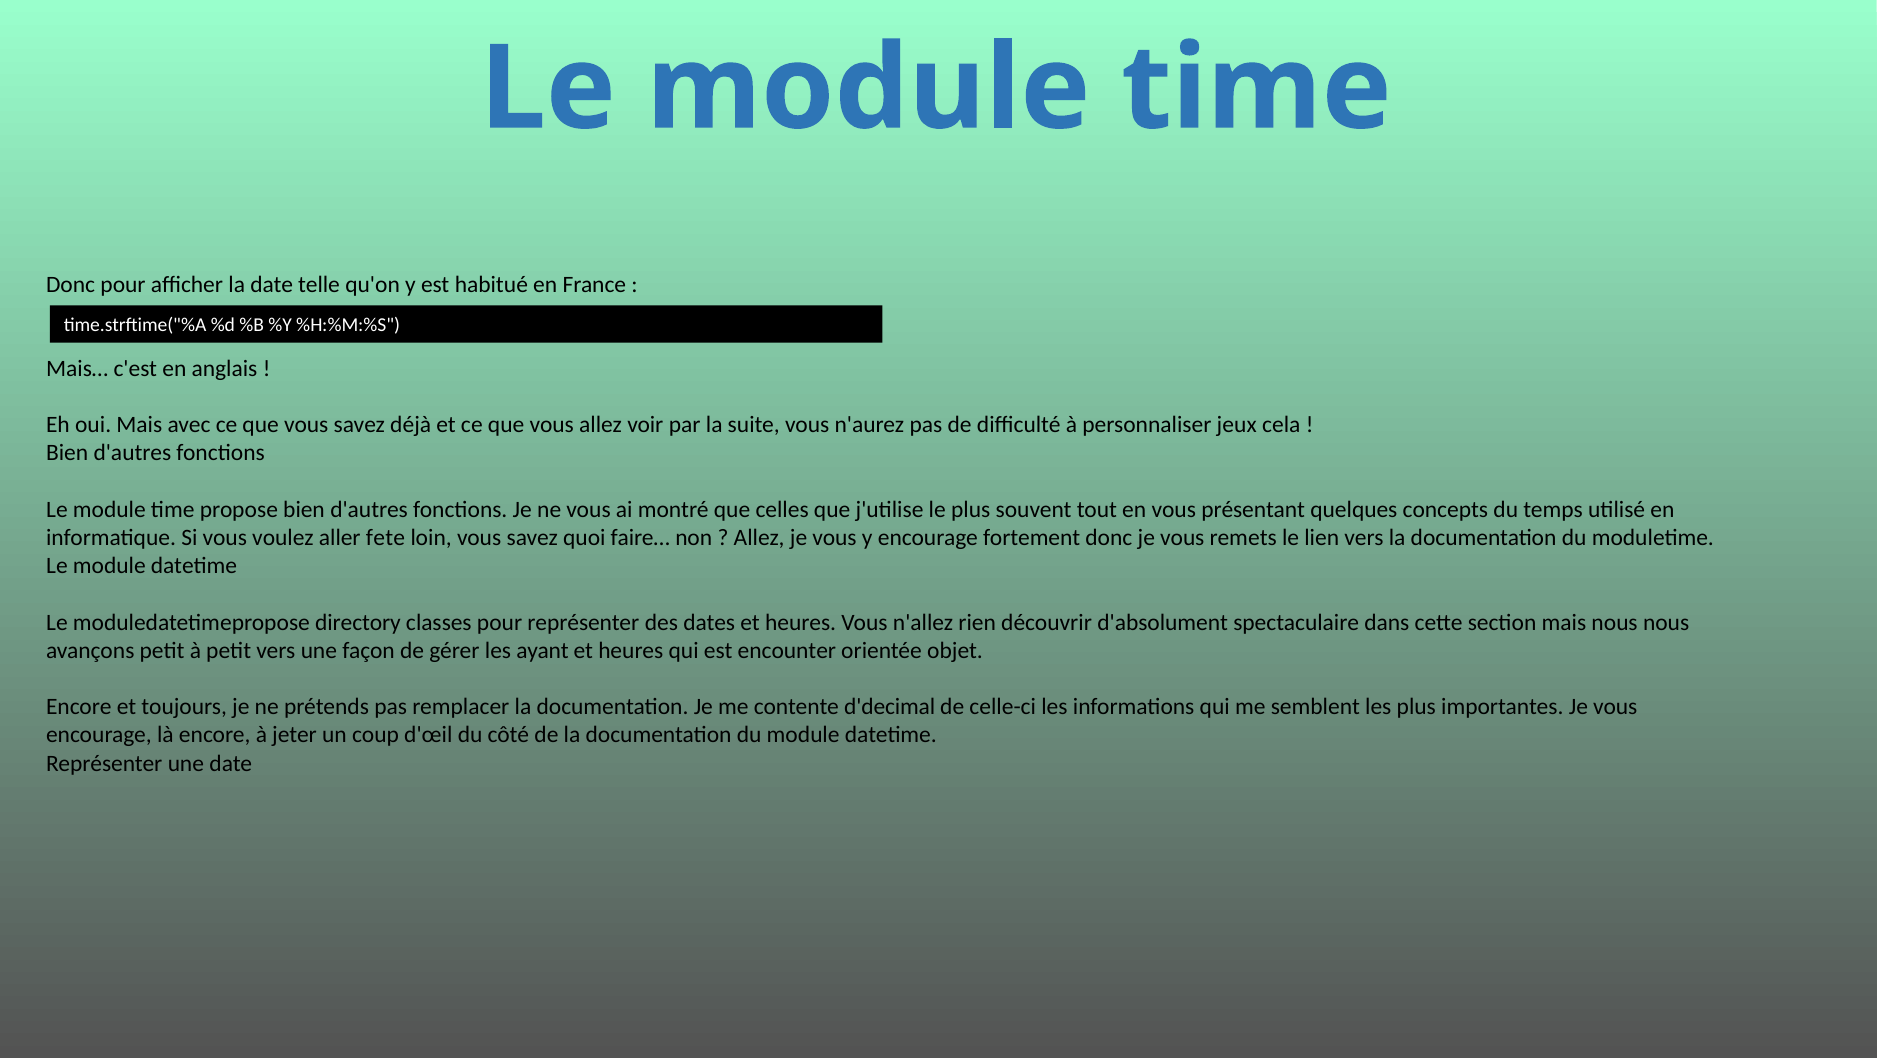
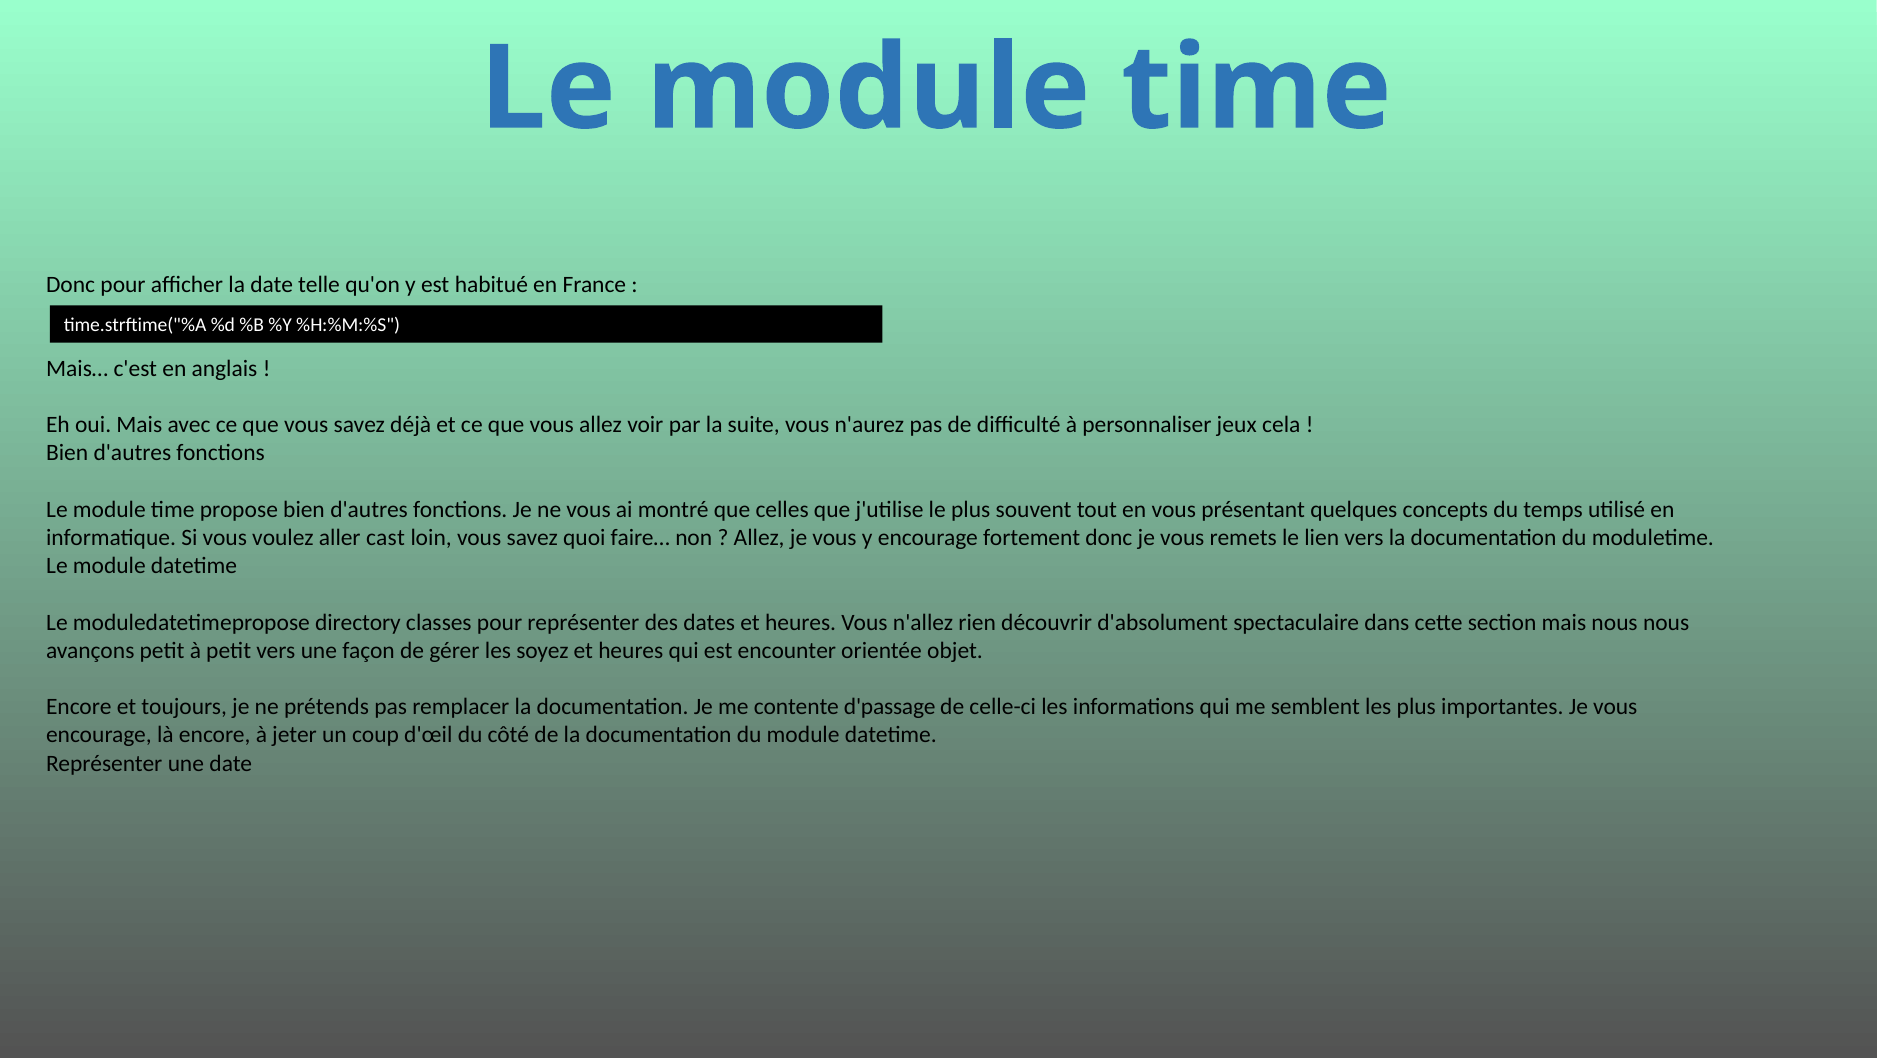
fete: fete -> cast (385, 538)
ayant: ayant -> soyez (542, 651)
d'decimal: d'decimal -> d'passage (890, 707)
